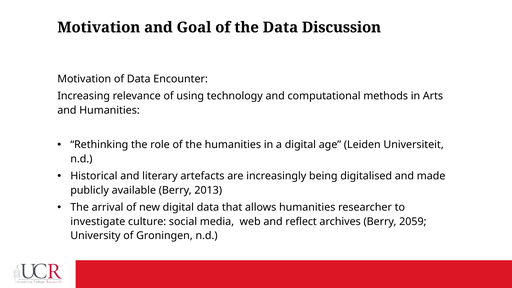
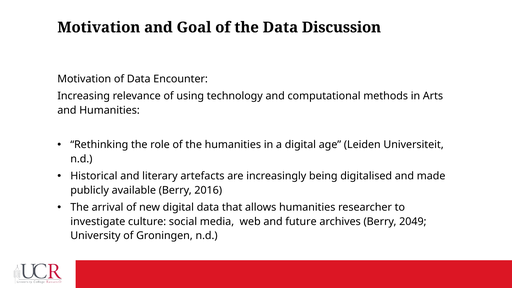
2013: 2013 -> 2016 (208, 190)
reflect: reflect -> future (301, 222)
2059: 2059 -> 2049 (413, 222)
